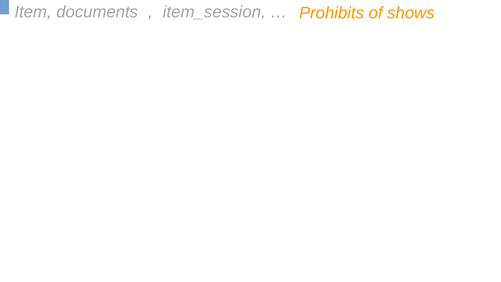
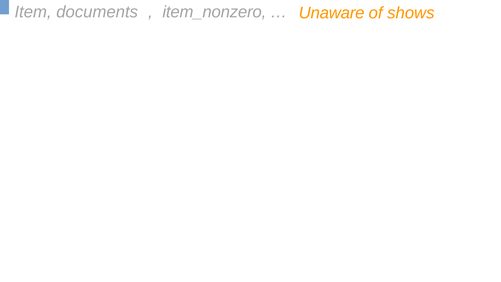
item_session: item_session -> item_nonzero (214, 12)
Prohibits: Prohibits -> Unaware (332, 13)
